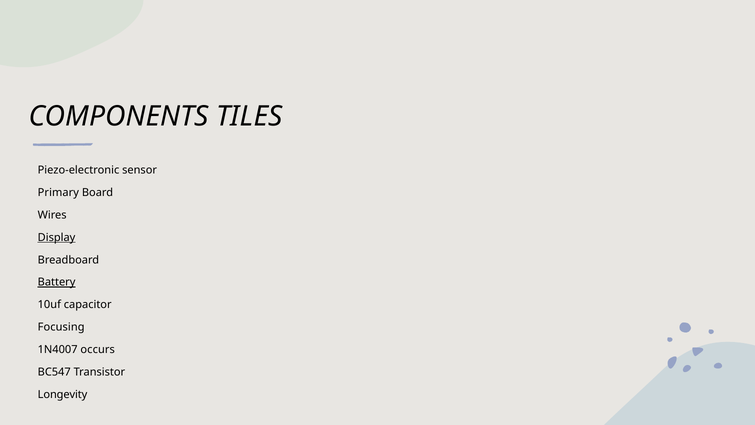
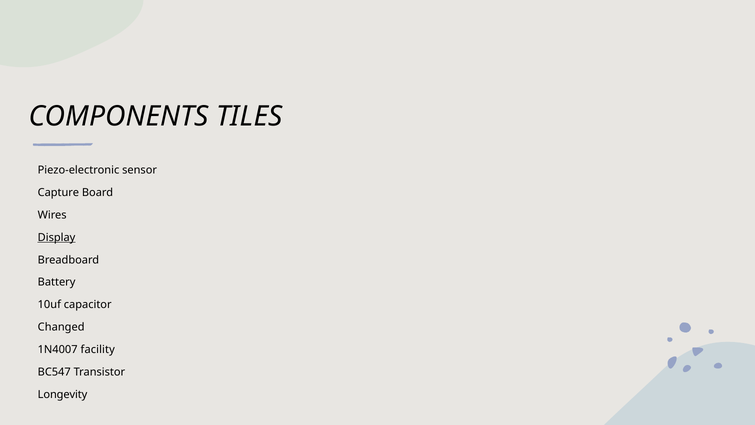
Primary: Primary -> Capture (58, 192)
Battery underline: present -> none (57, 282)
Focusing: Focusing -> Changed (61, 327)
occurs: occurs -> facility (98, 349)
